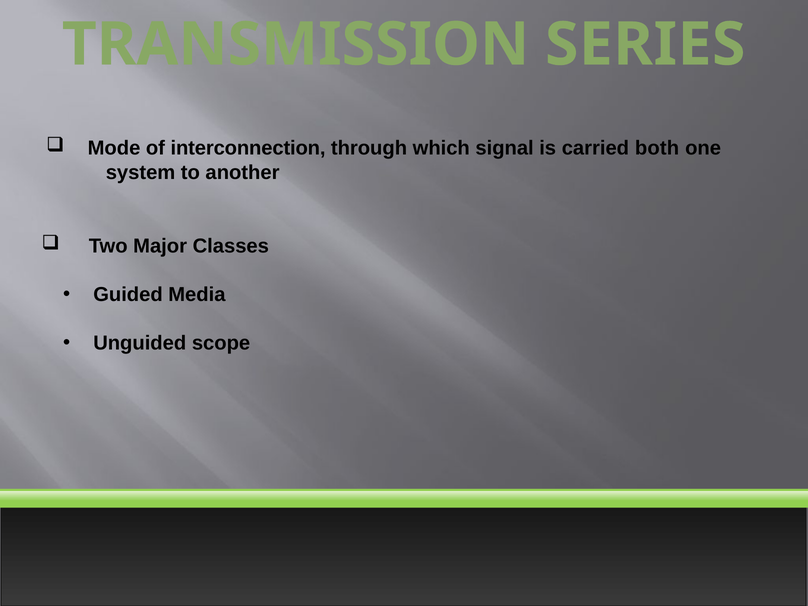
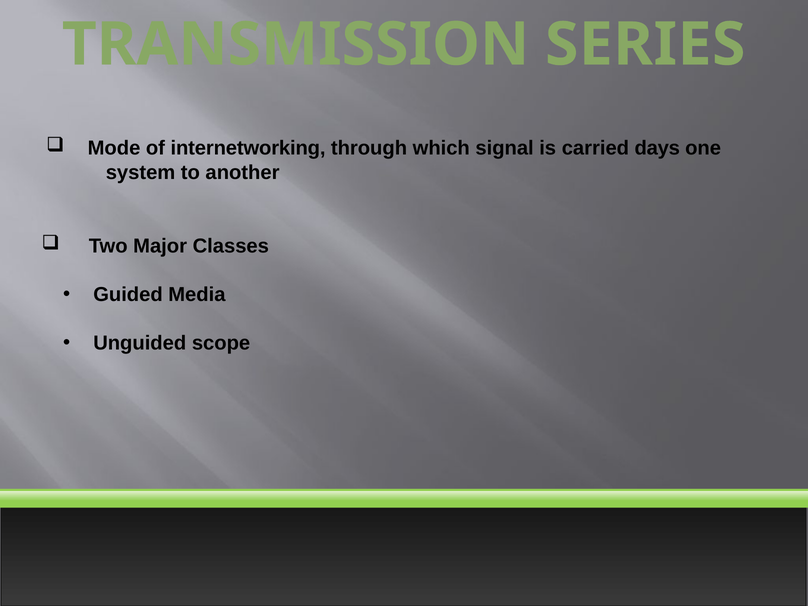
interconnection: interconnection -> internetworking (248, 148)
both: both -> days (657, 148)
